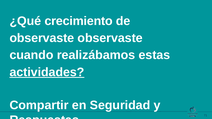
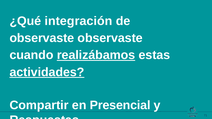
crecimiento: crecimiento -> integración (78, 21)
realizábamos underline: none -> present (96, 55)
Seguridad: Seguridad -> Presencial (120, 105)
